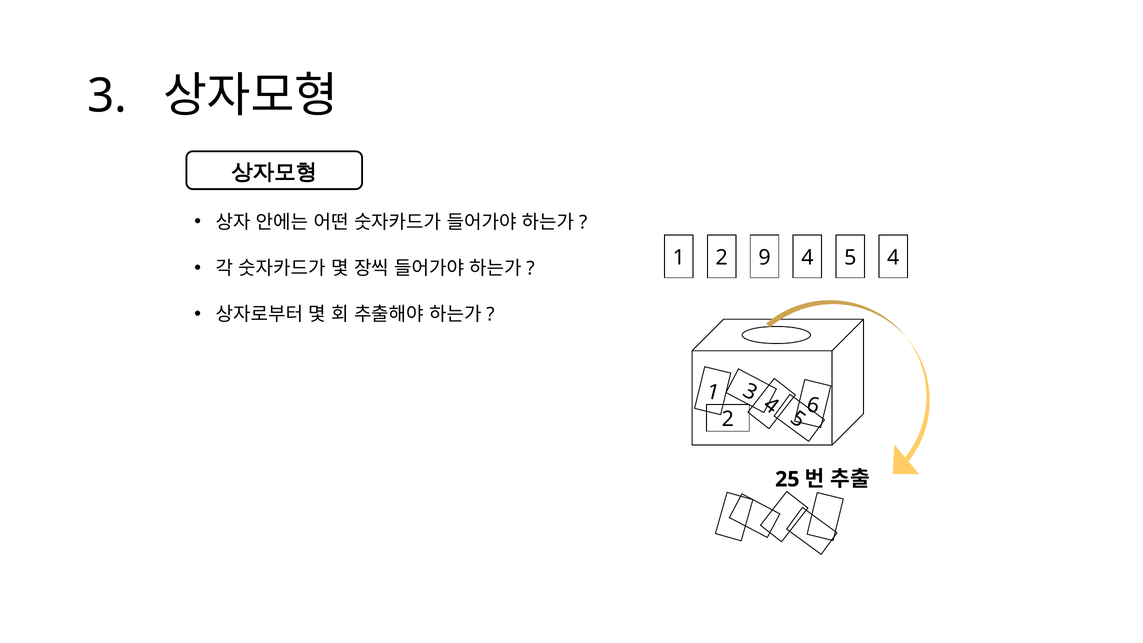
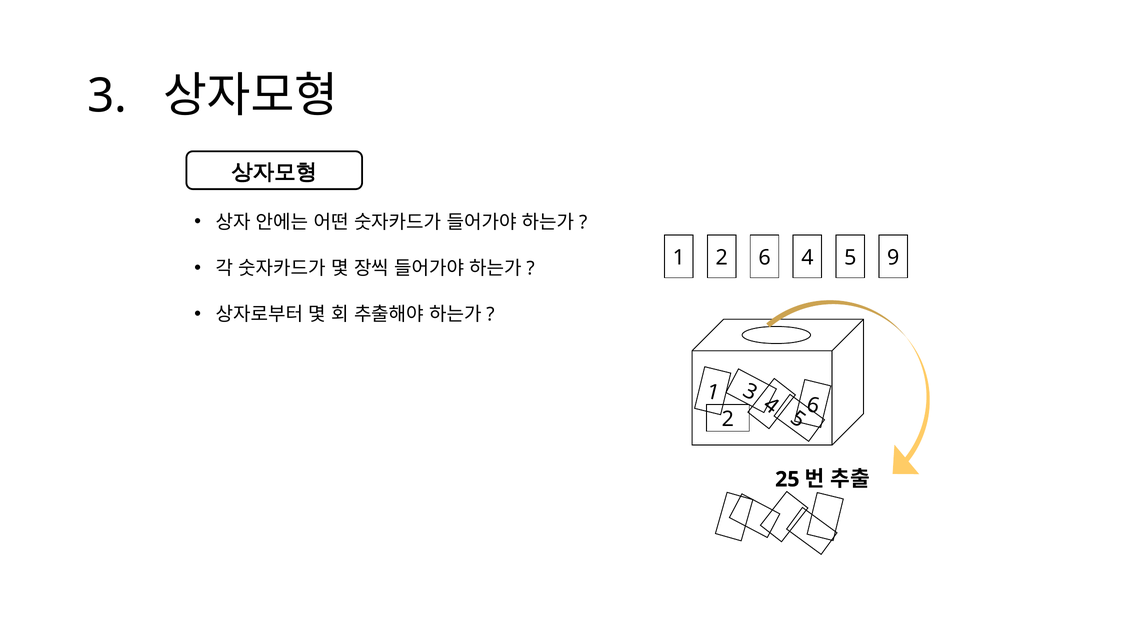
2 9: 9 -> 6 (765, 258)
5 4: 4 -> 9 (893, 258)
